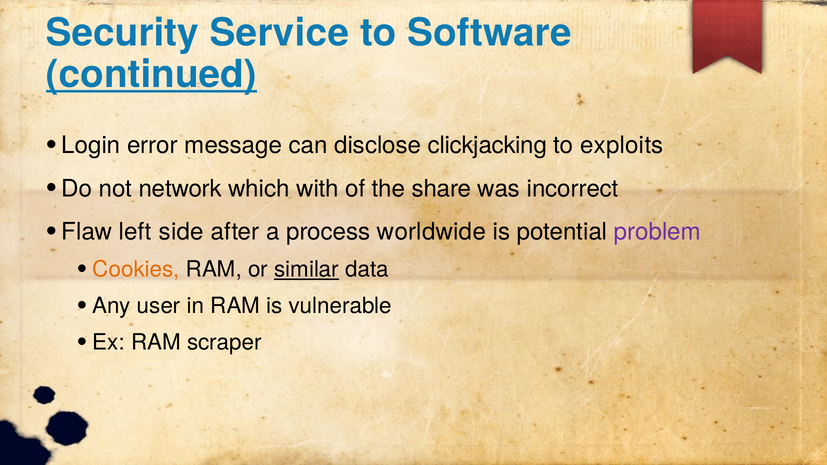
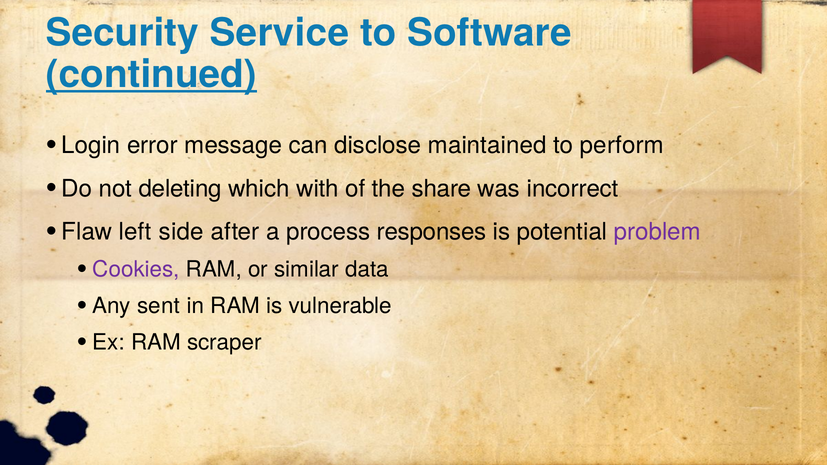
clickjacking: clickjacking -> maintained (487, 145)
exploits: exploits -> perform (622, 145)
network: network -> deleting (180, 189)
worldwide: worldwide -> responses (432, 232)
Cookies colour: orange -> purple (136, 270)
similar underline: present -> none (307, 270)
user: user -> sent (159, 306)
